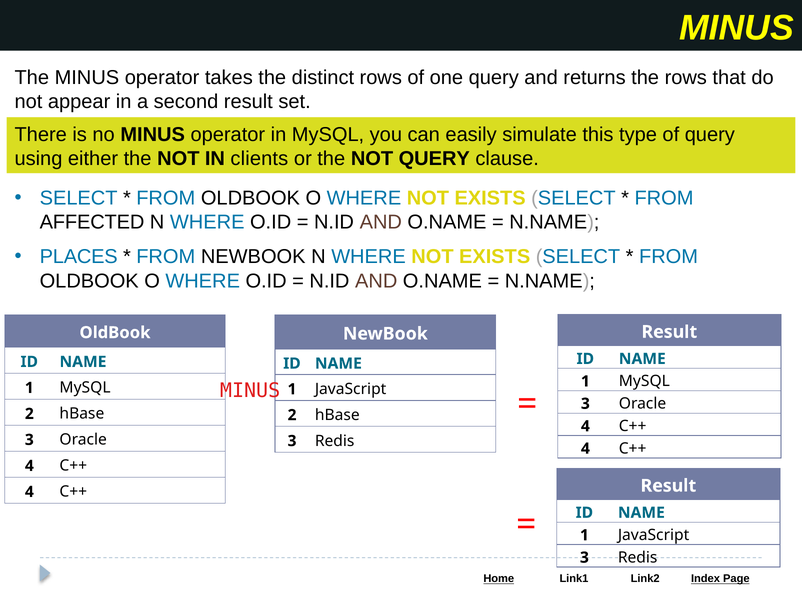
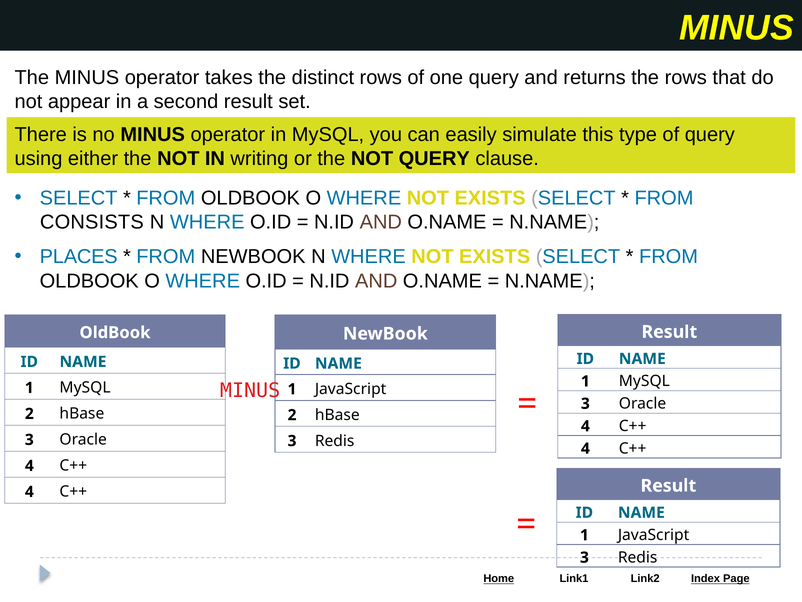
clients: clients -> writing (259, 158)
AFFECTED: AFFECTED -> CONSISTS (92, 222)
